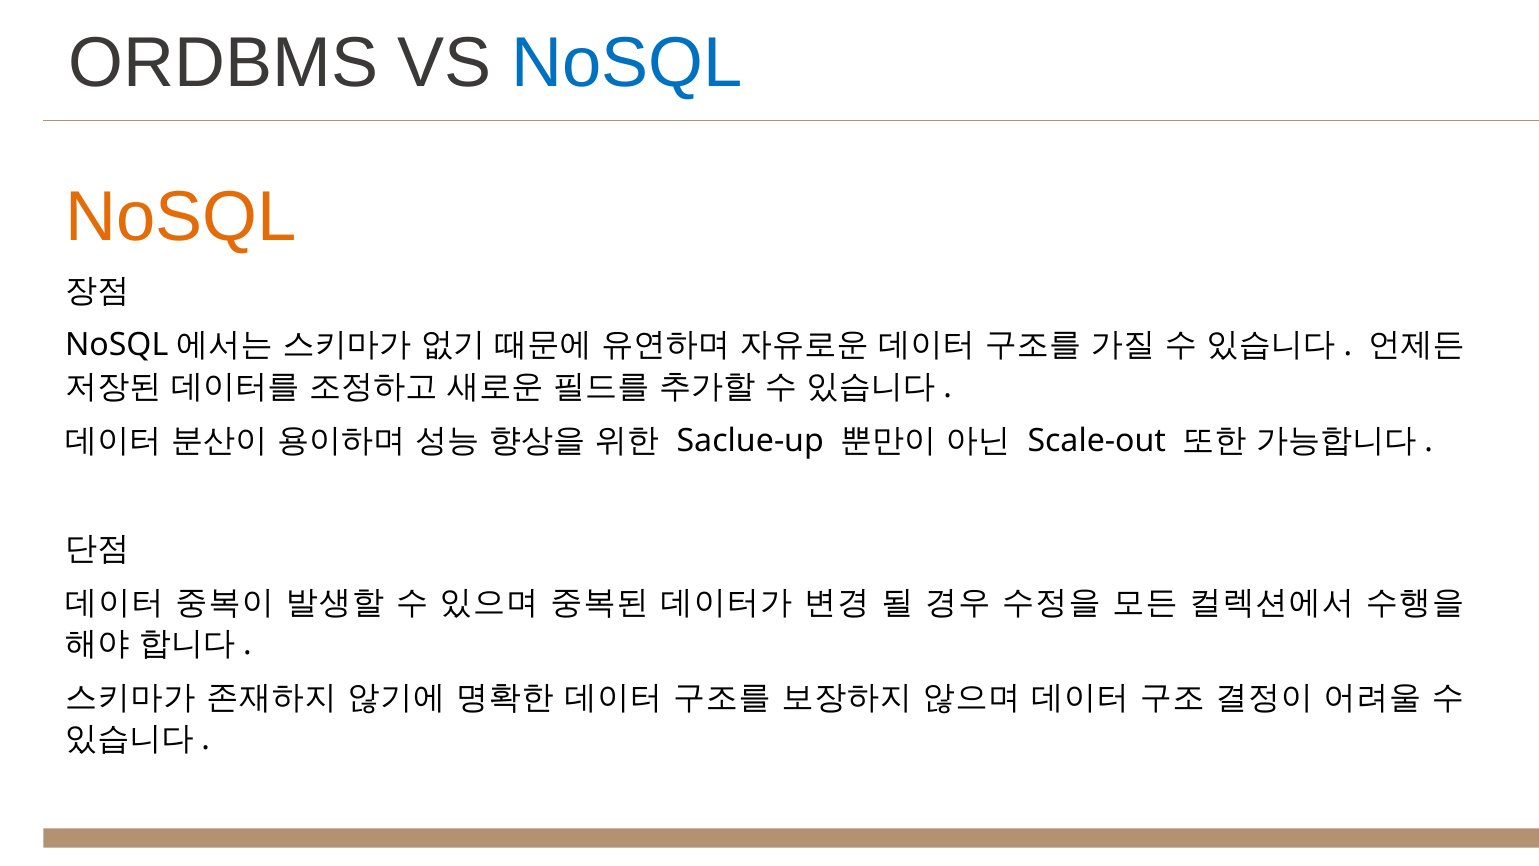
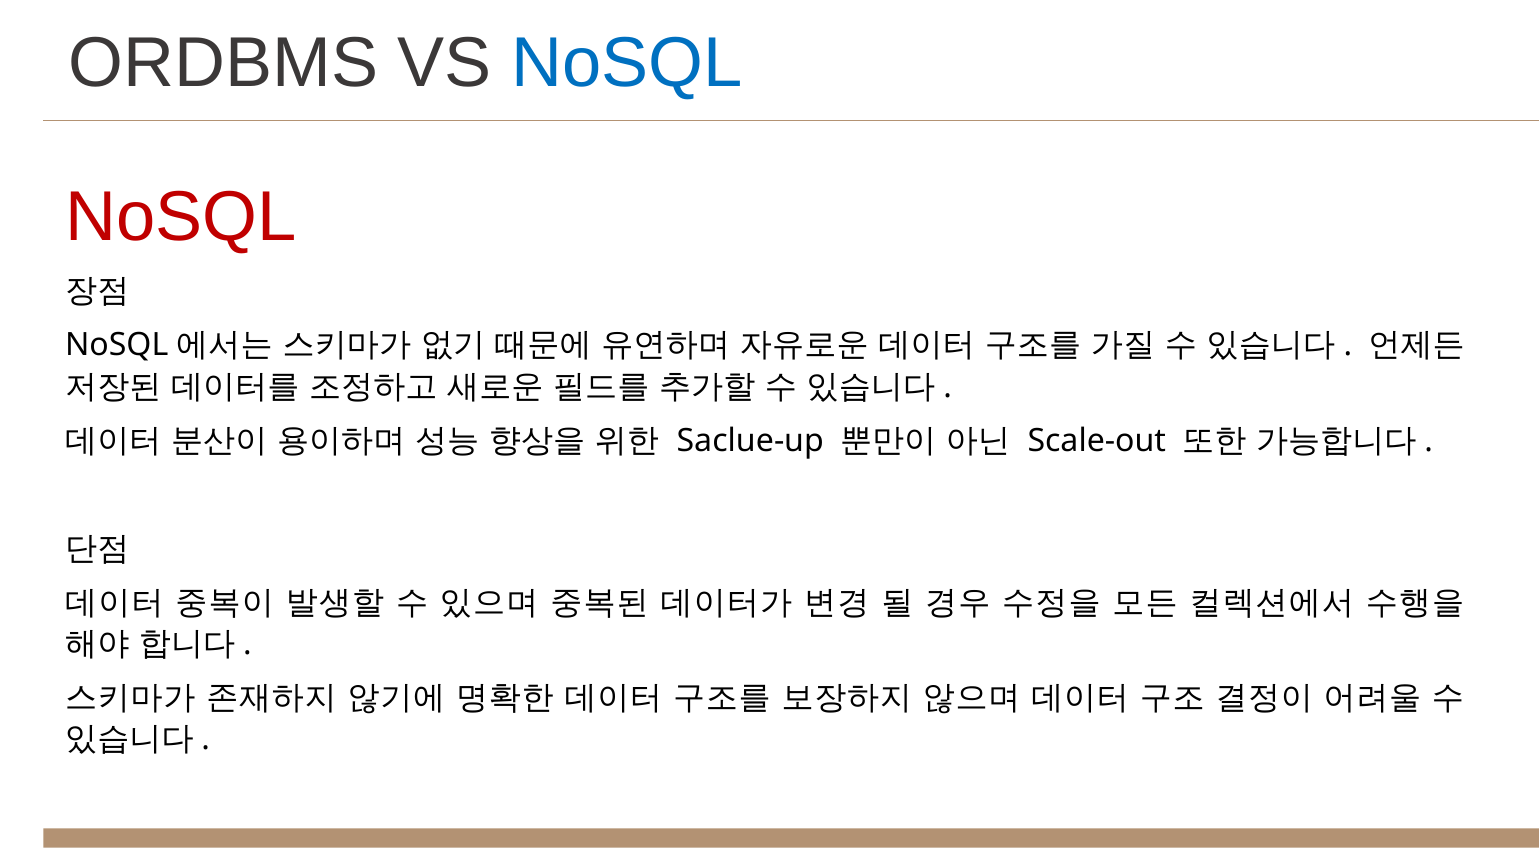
NoSQL colour: orange -> red (181, 217)
